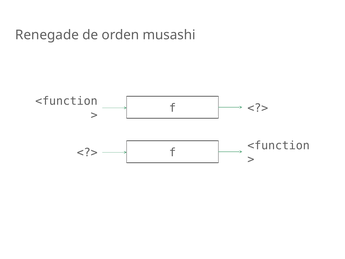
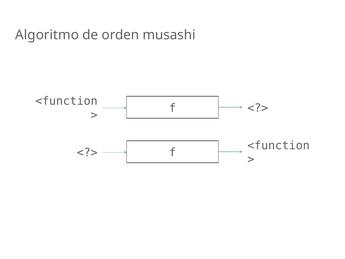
Renegade: Renegade -> Algoritmo (47, 35)
